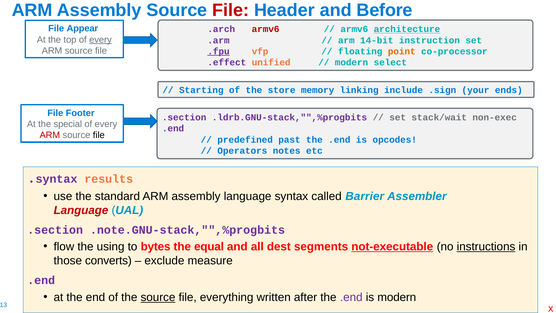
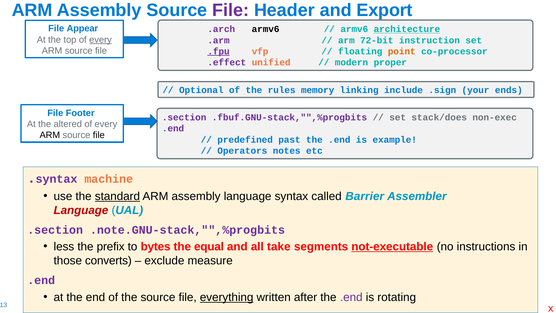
File colour: red -> purple (231, 10)
Before: Before -> Export (385, 10)
armv6 colour: red -> black (266, 29)
14-bit: 14-bit -> 72-bit (377, 40)
select: select -> proper (390, 62)
Starting: Starting -> Optional (201, 90)
store: store -> rules (282, 90)
.ldrb.GNU-stack,"",%progbits: .ldrb.GNU-stack,"",%progbits -> .fbuf.GNU-stack,"",%progbits (289, 117)
stack/wait: stack/wait -> stack/does (439, 117)
special: special -> altered (68, 124)
ARM colour: red -> black (50, 135)
opcodes: opcodes -> example (395, 140)
results: results -> machine (109, 179)
standard underline: none -> present (117, 196)
flow: flow -> less (64, 247)
using: using -> prefix (111, 247)
dest: dest -> take (279, 247)
instructions underline: present -> none (486, 247)
source underline: present -> none (158, 297)
everything underline: none -> present (227, 297)
is modern: modern -> rotating (397, 297)
